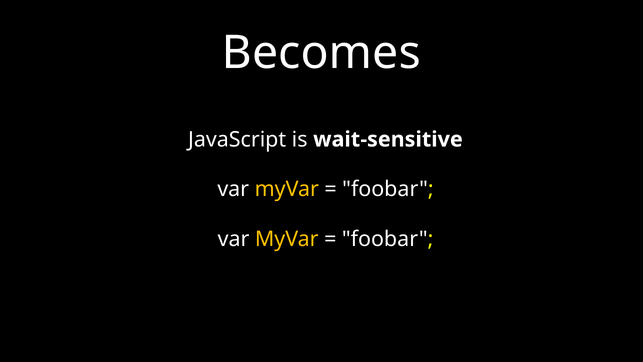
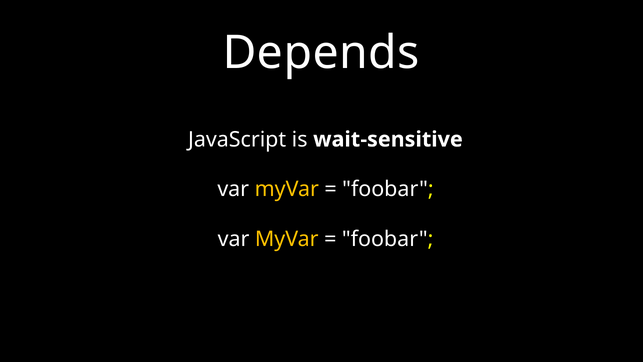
Becomes: Becomes -> Depends (321, 53)
